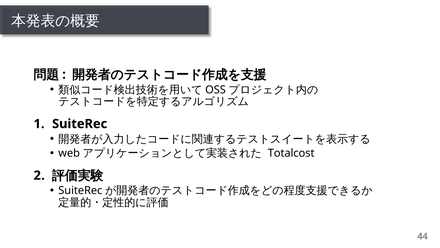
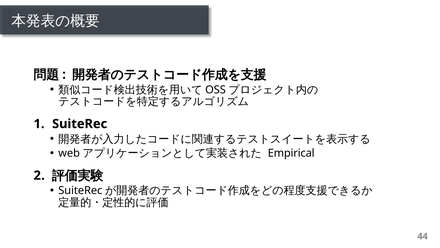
Totalcost: Totalcost -> Empirical (291, 153)
